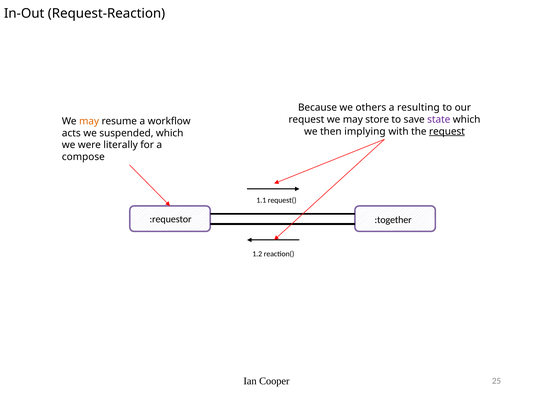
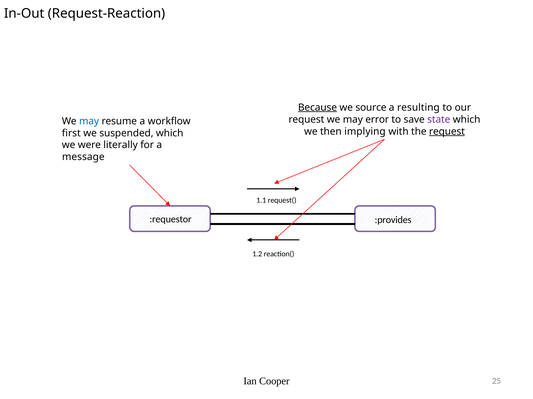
Because underline: none -> present (317, 108)
others: others -> source (371, 108)
store: store -> error (377, 120)
may colour: orange -> blue (89, 121)
acts: acts -> first (71, 133)
compose: compose -> message (83, 157)
:together: :together -> :provides (393, 220)
